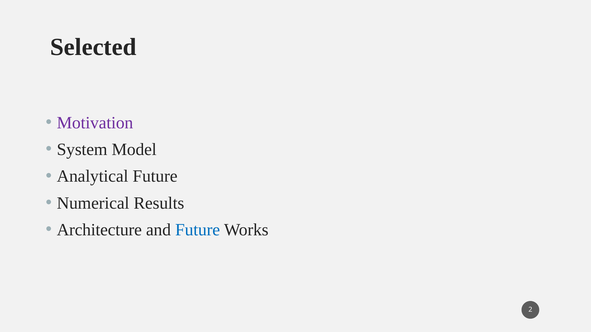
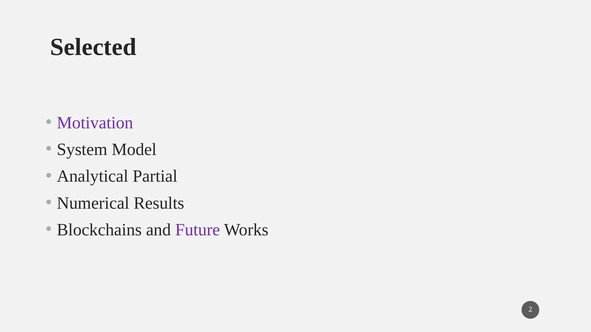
Analytical Future: Future -> Partial (155, 176)
Architecture: Architecture -> Blockchains (99, 230)
Future colour: blue -> purple (198, 230)
